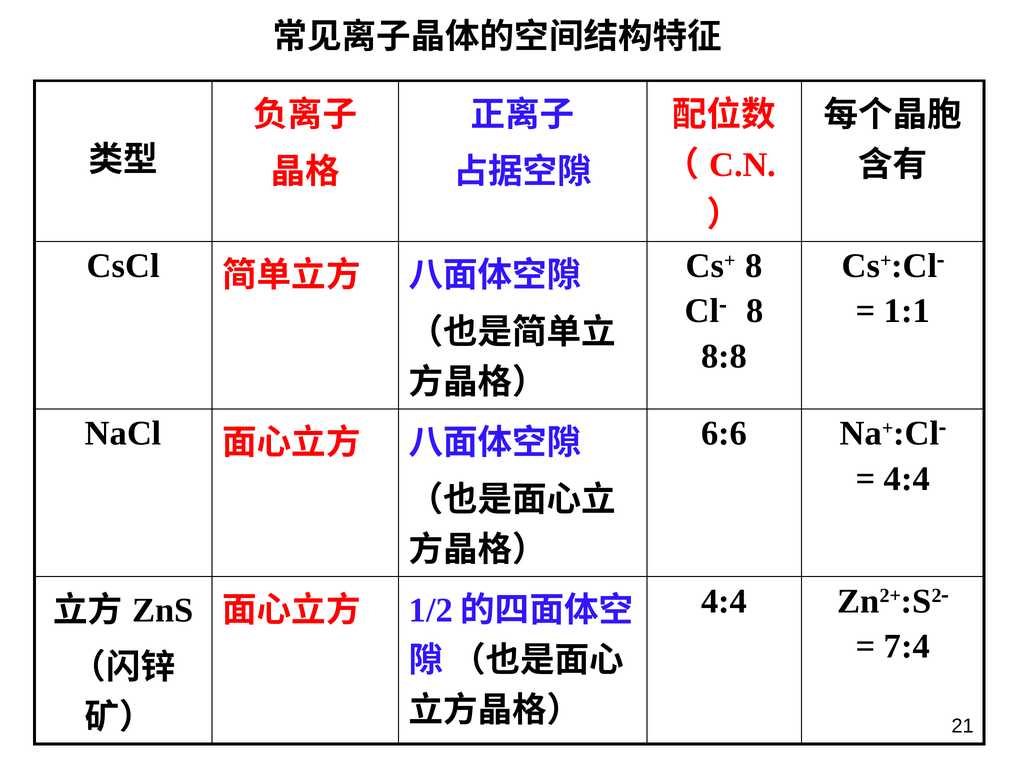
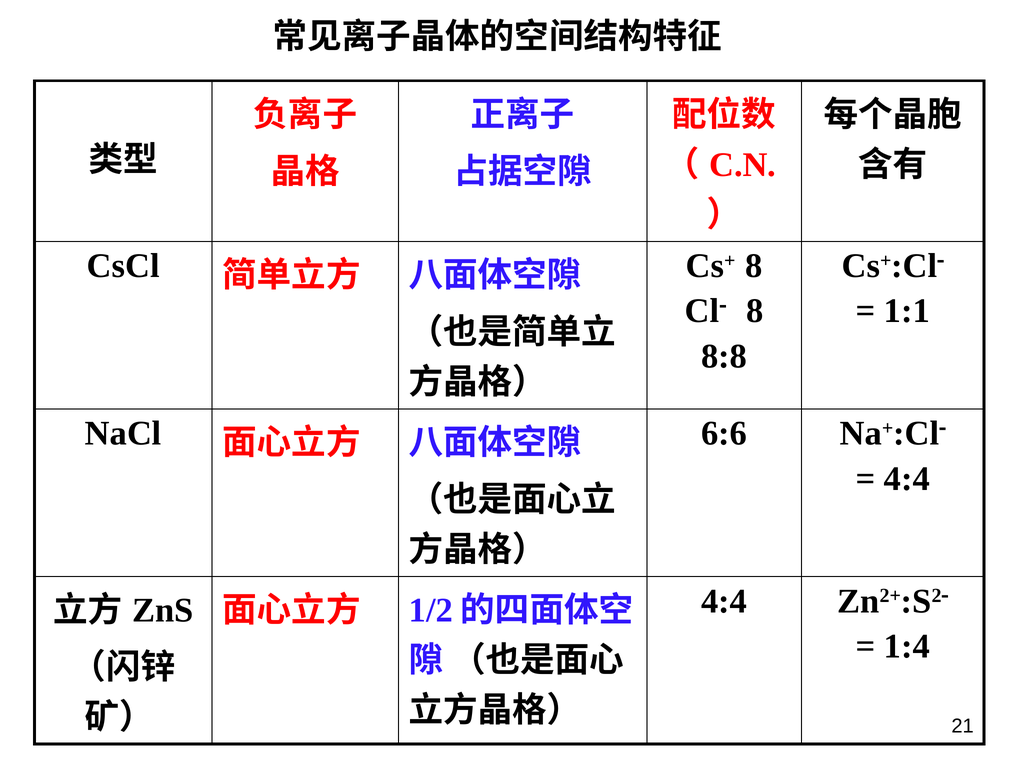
7:4: 7:4 -> 1:4 (907, 646)
